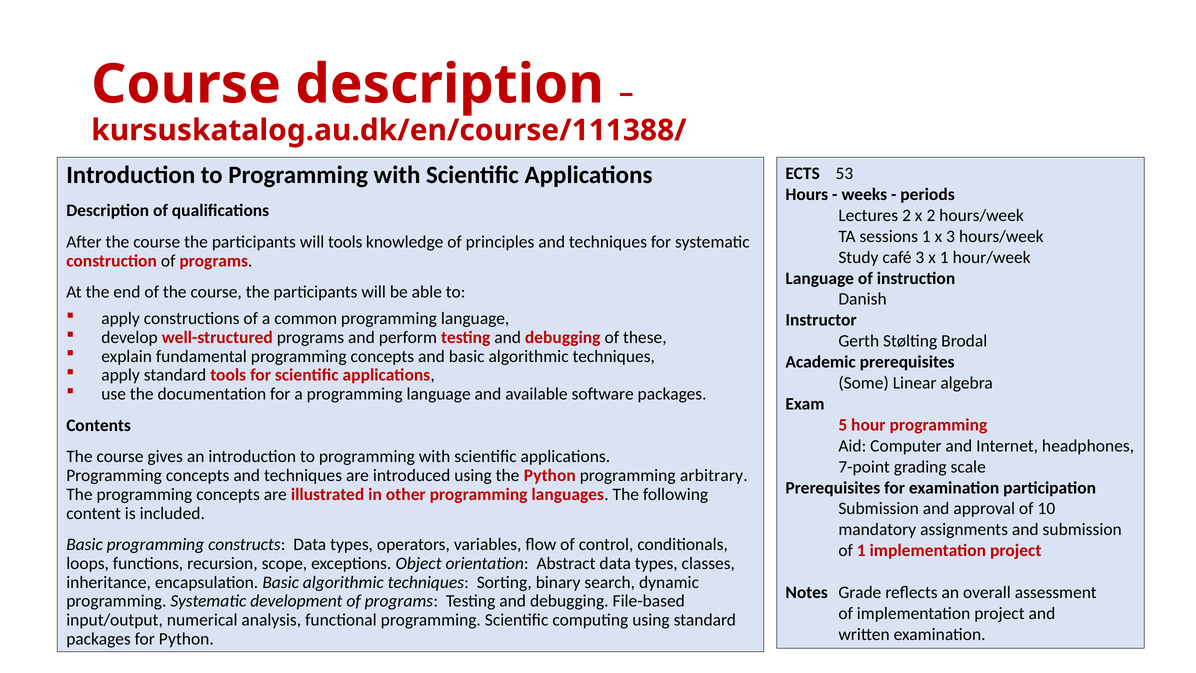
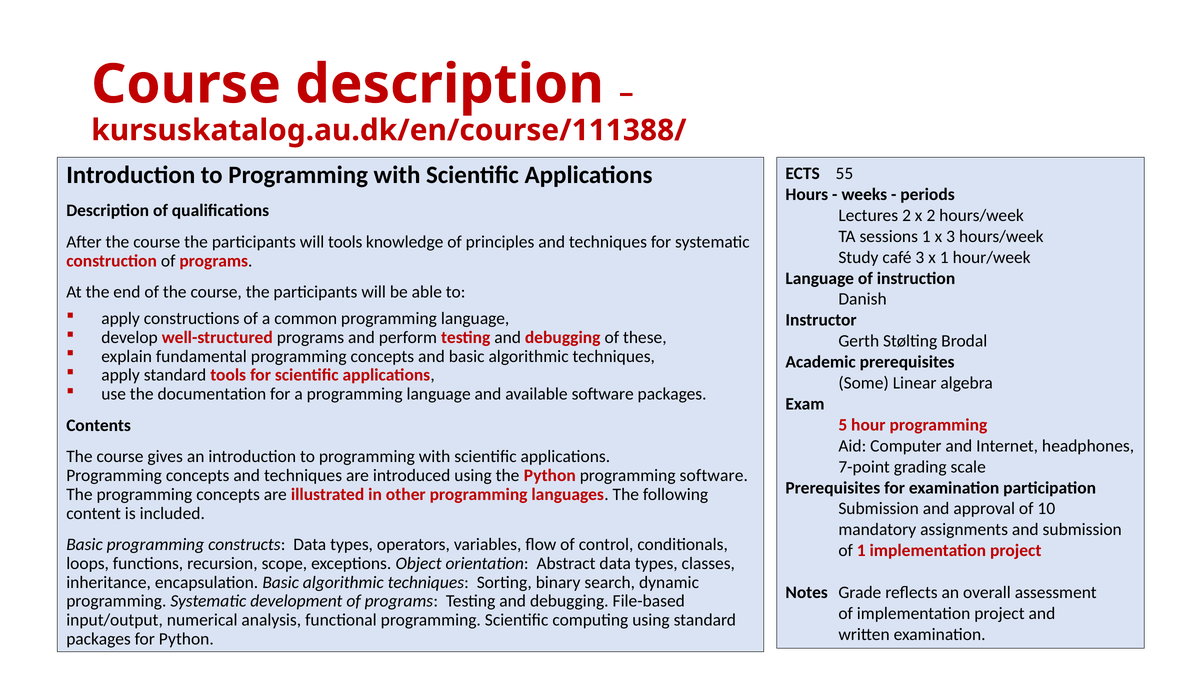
53: 53 -> 55 (844, 173)
programming arbitrary: arbitrary -> software (714, 475)
